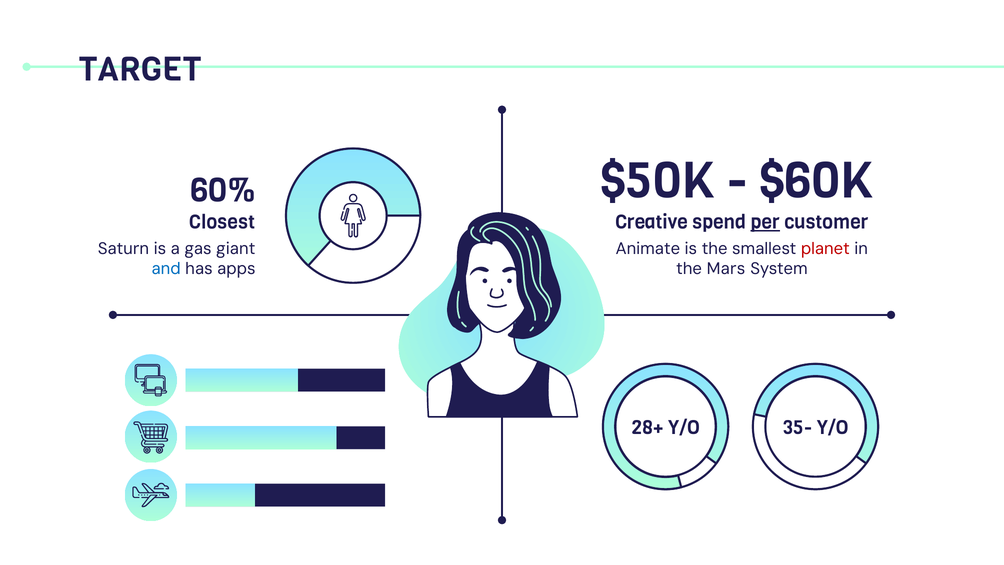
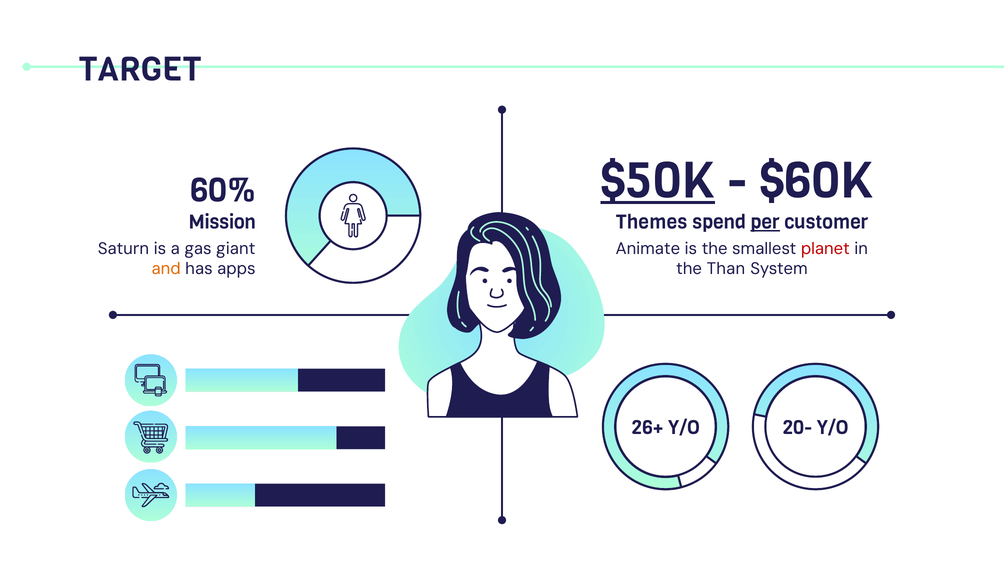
$50K underline: none -> present (658, 181)
Closest: Closest -> Mission (222, 222)
Creative: Creative -> Themes (651, 222)
and colour: blue -> orange (166, 269)
Mars: Mars -> Than (726, 269)
28+: 28+ -> 26+ (647, 428)
35-: 35- -> 20- (797, 428)
